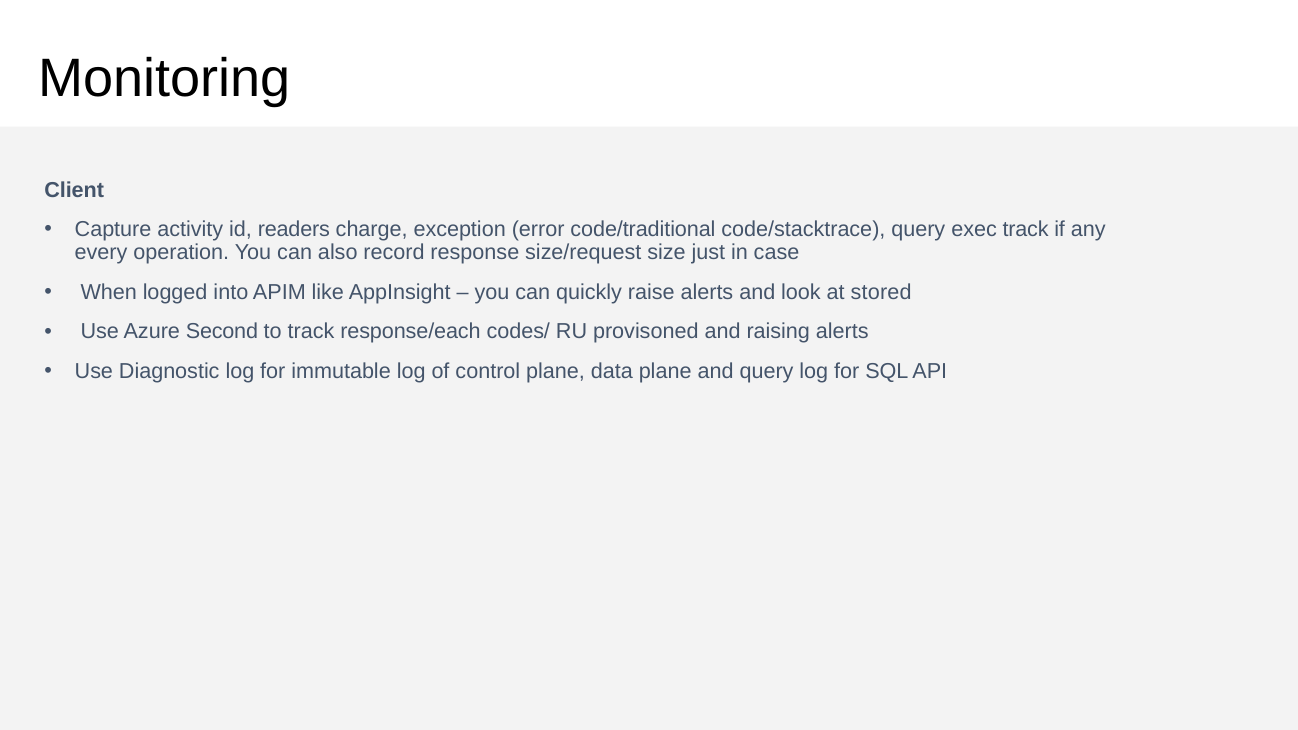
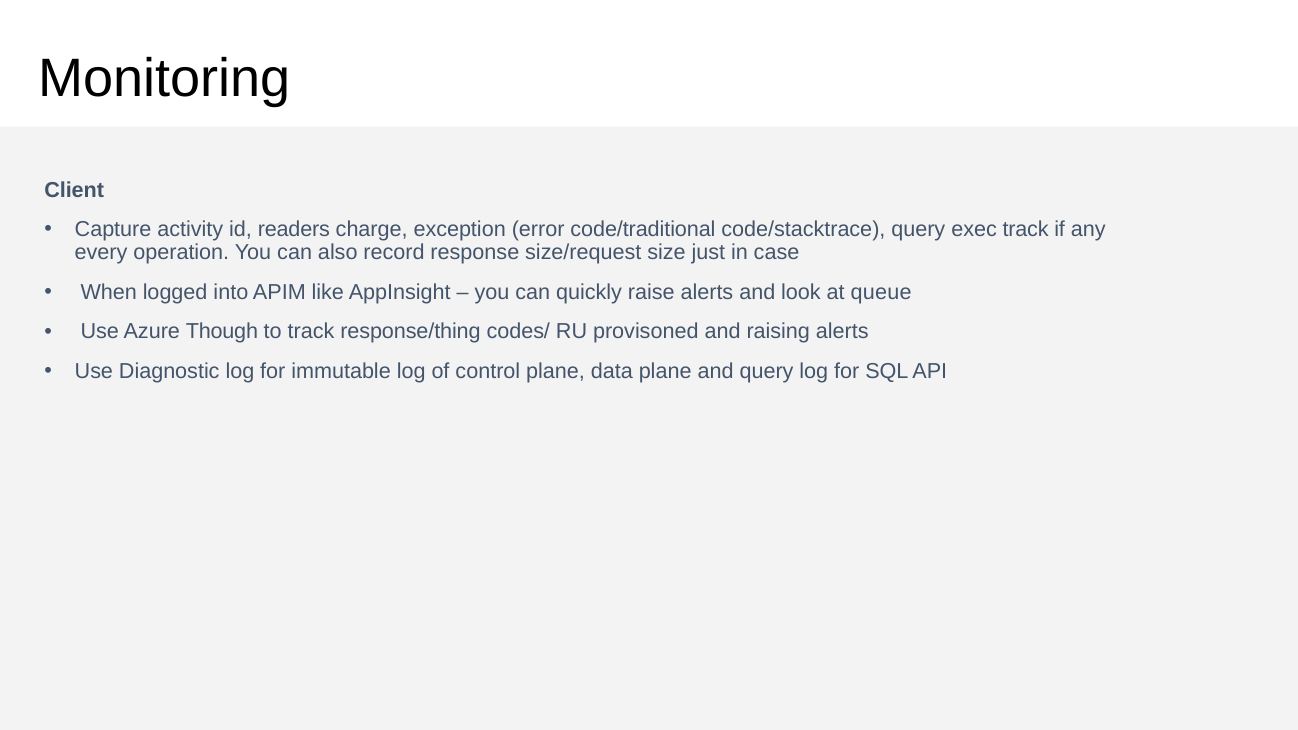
stored: stored -> queue (881, 292)
Second: Second -> Though (222, 332)
response/each: response/each -> response/thing (410, 332)
